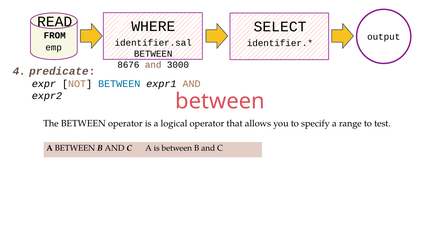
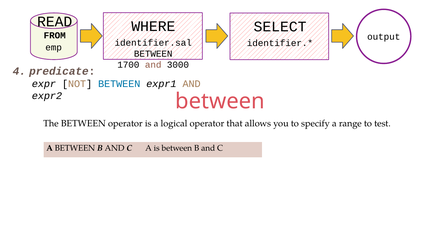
8676: 8676 -> 1700 (128, 65)
